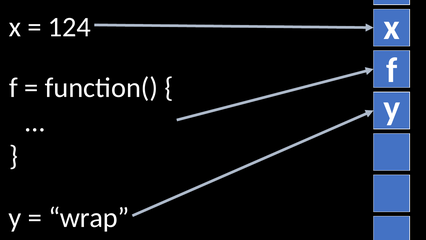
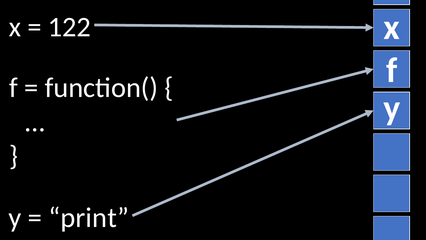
124: 124 -> 122 (69, 27)
wrap: wrap -> print (89, 217)
